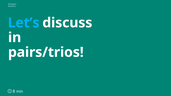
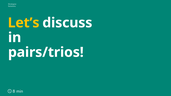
Let’s colour: light blue -> yellow (24, 23)
